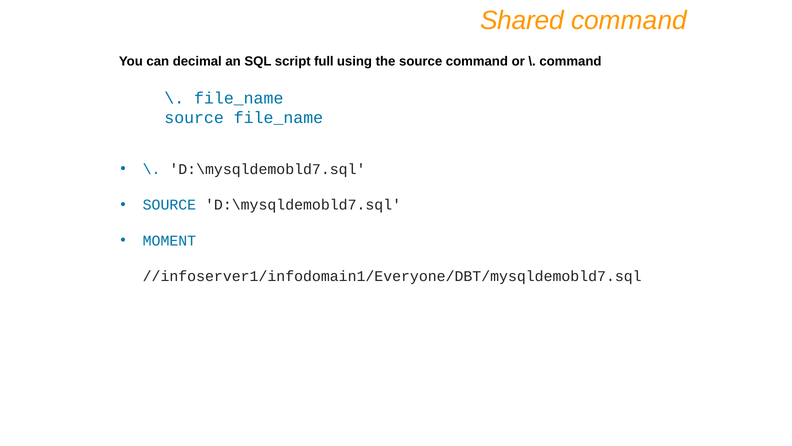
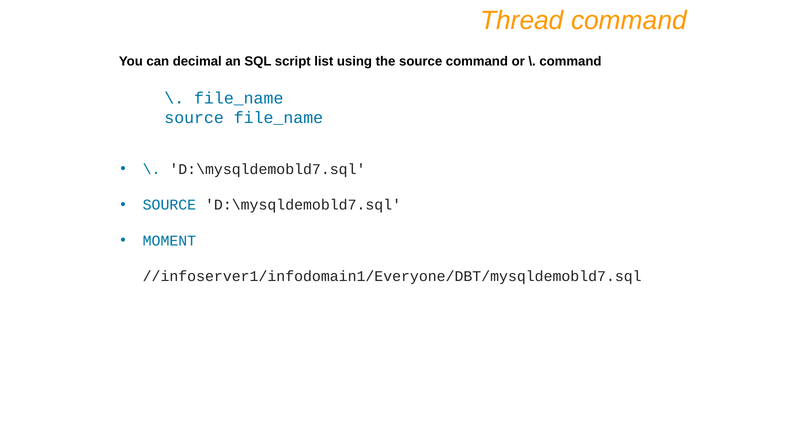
Shared: Shared -> Thread (522, 21)
full: full -> list (324, 61)
